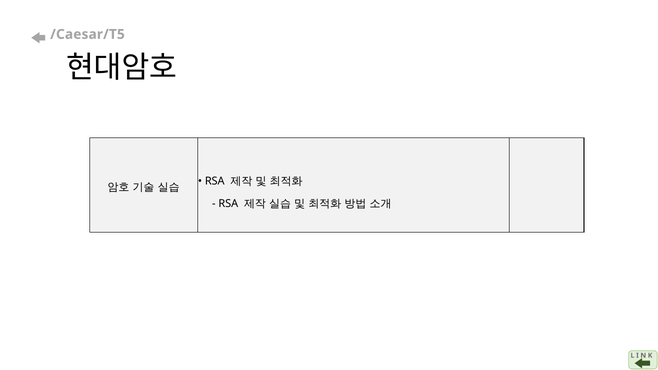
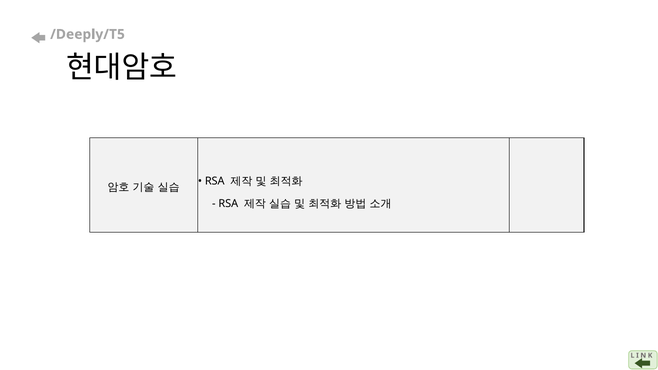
/Caesar/T5: /Caesar/T5 -> /Deeply/T5 (88, 34)
